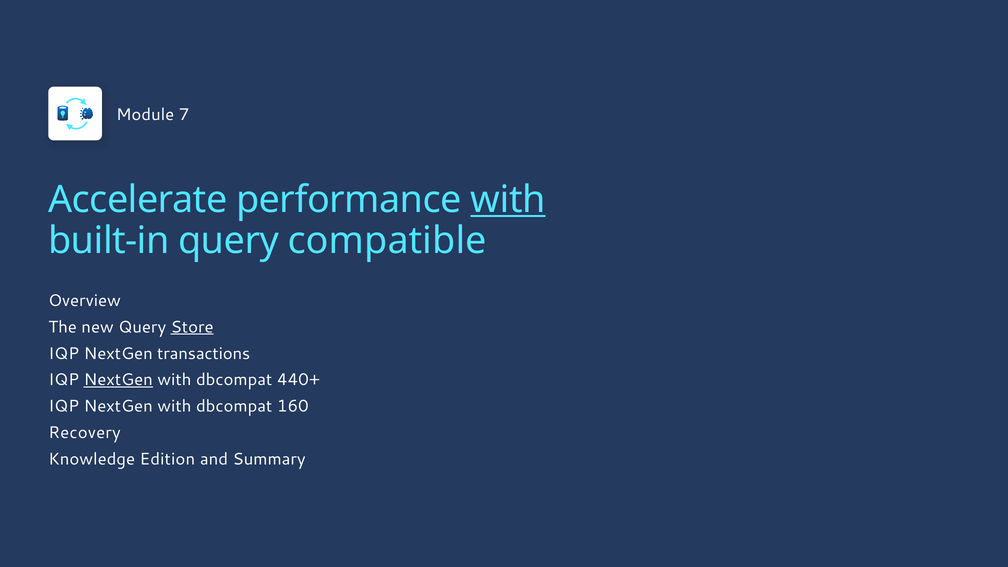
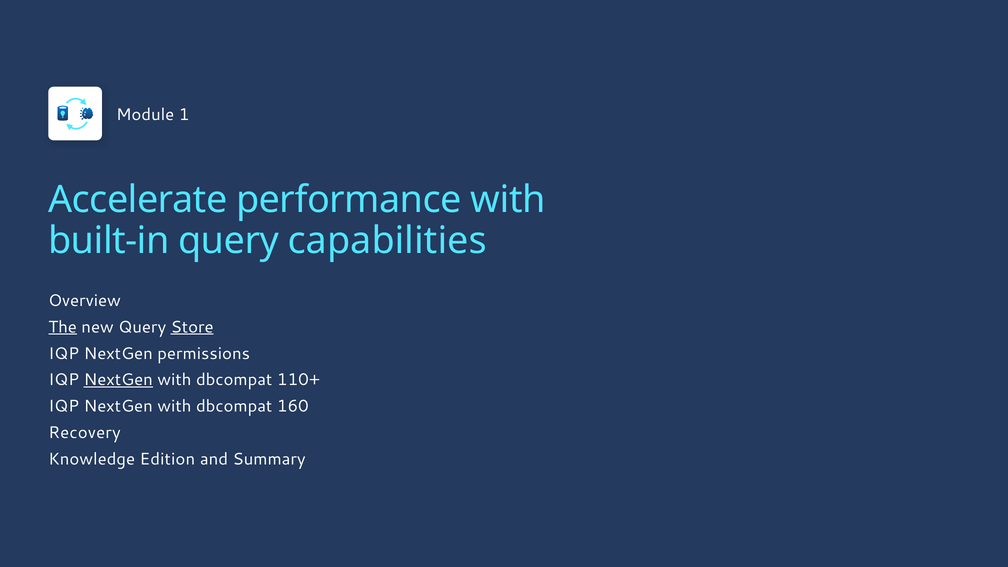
7: 7 -> 1 (184, 115)
with underline: present -> none (508, 200)
compatible: compatible -> capabilities (387, 241)
The underline: none -> present (63, 327)
transactions: transactions -> permissions (204, 353)
440+: 440+ -> 110+ (299, 380)
